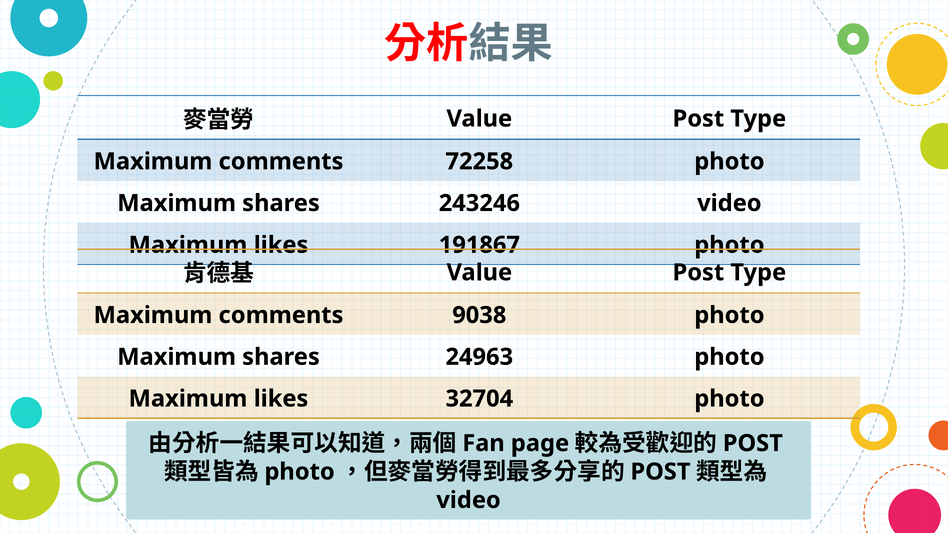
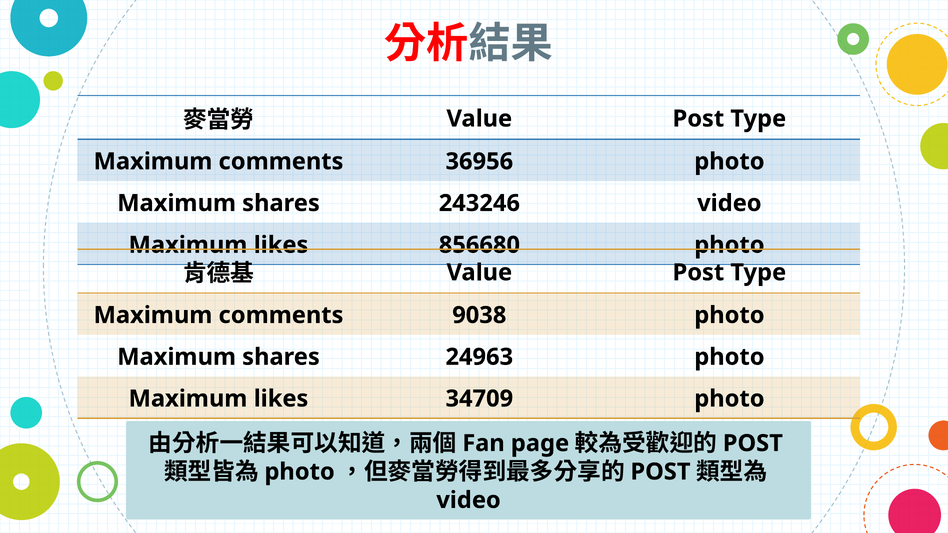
72258: 72258 -> 36956 (479, 162)
191867: 191867 -> 856680 (479, 245)
32704: 32704 -> 34709 (479, 399)
